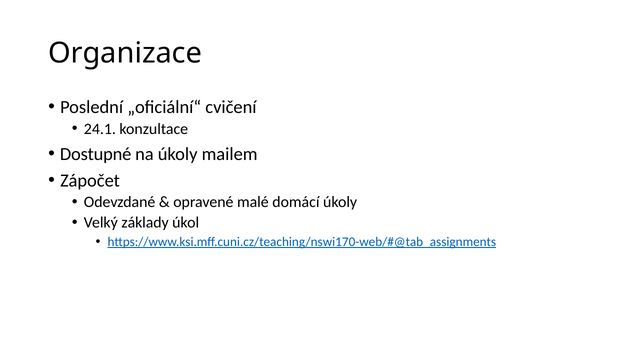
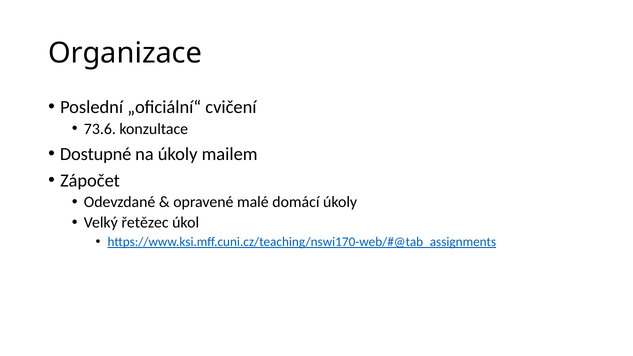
24.1: 24.1 -> 73.6 (100, 129)
základy: základy -> řetězec (145, 223)
